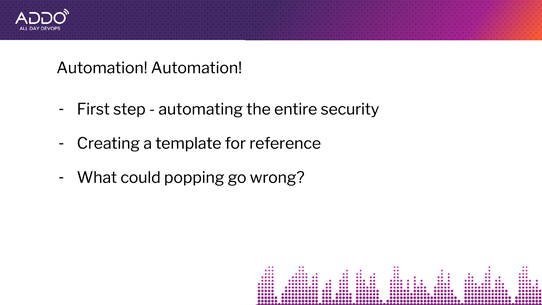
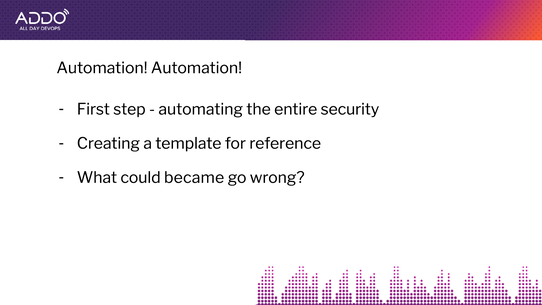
popping: popping -> became (194, 178)
